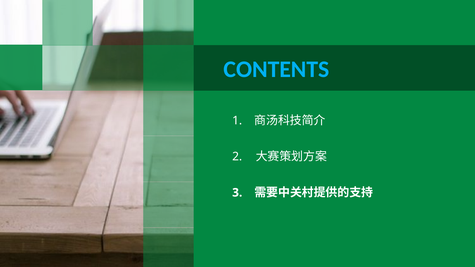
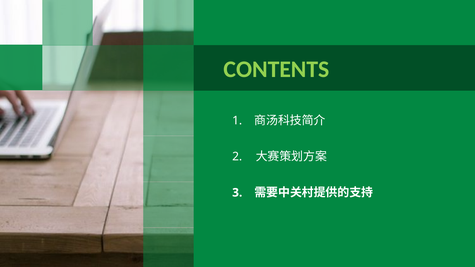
CONTENTS colour: light blue -> light green (277, 69)
